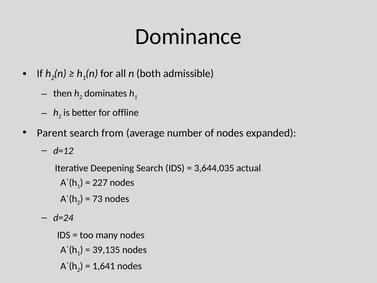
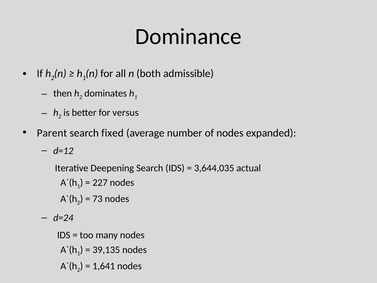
offline: offline -> versus (126, 113)
from: from -> fixed (112, 133)
